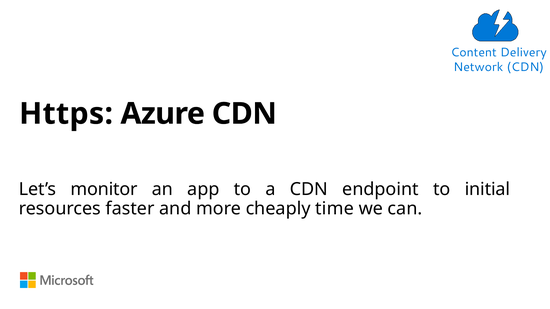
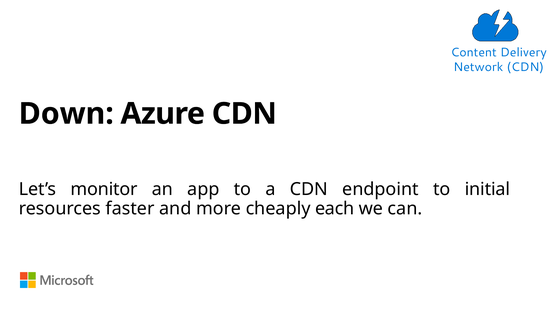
Https: Https -> Down (66, 114)
time: time -> each (335, 209)
